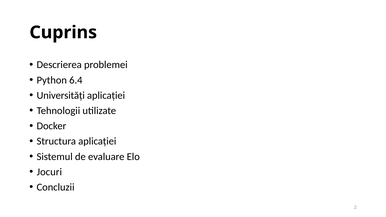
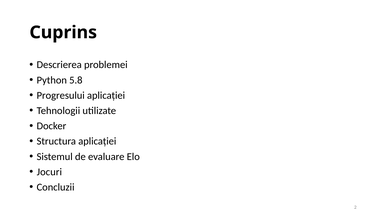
6.4: 6.4 -> 5.8 (76, 80)
Universități: Universități -> Progresului (61, 95)
